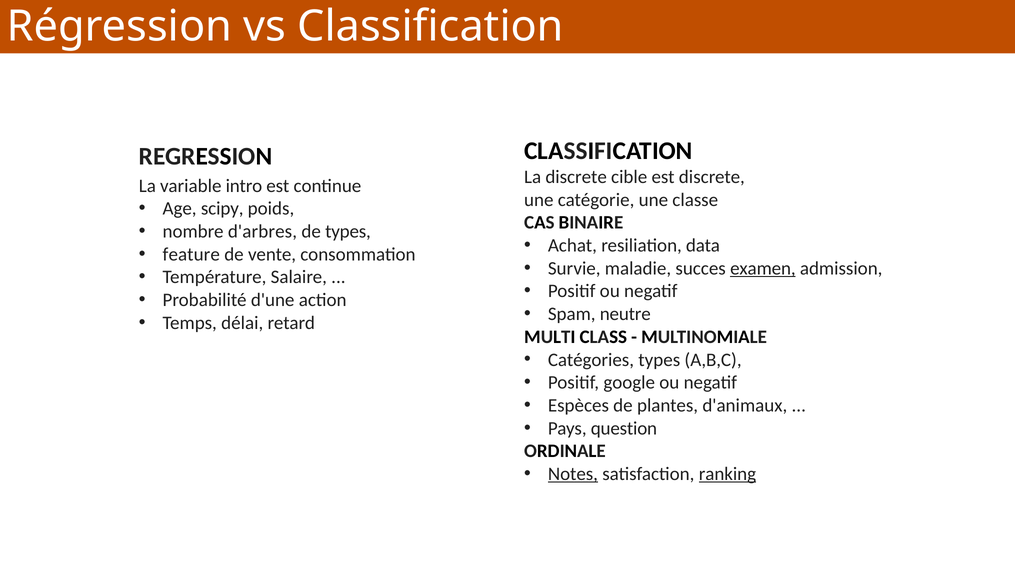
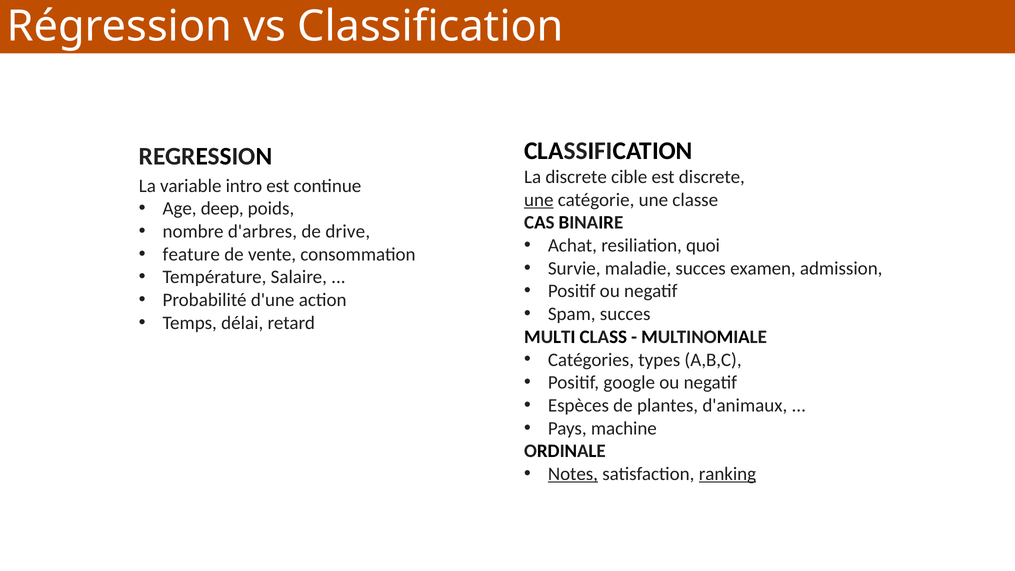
une underline: none -> present (539, 200)
scipy: scipy -> deep (222, 209)
de types: types -> drive (348, 232)
data: data -> quoi (703, 245)
examen underline: present -> none (763, 268)
Spam neutre: neutre -> succes (625, 314)
question: question -> machine (624, 428)
